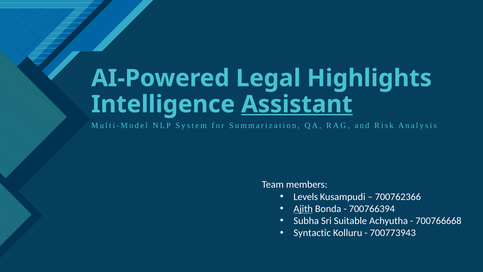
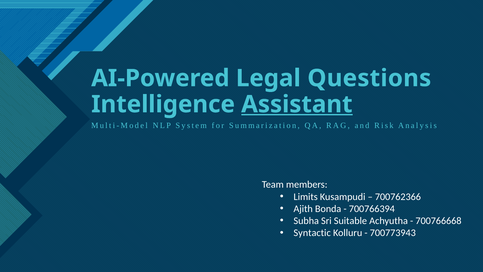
Highlights: Highlights -> Questions (369, 78)
Levels: Levels -> Limits (306, 196)
Ajith underline: present -> none (303, 209)
